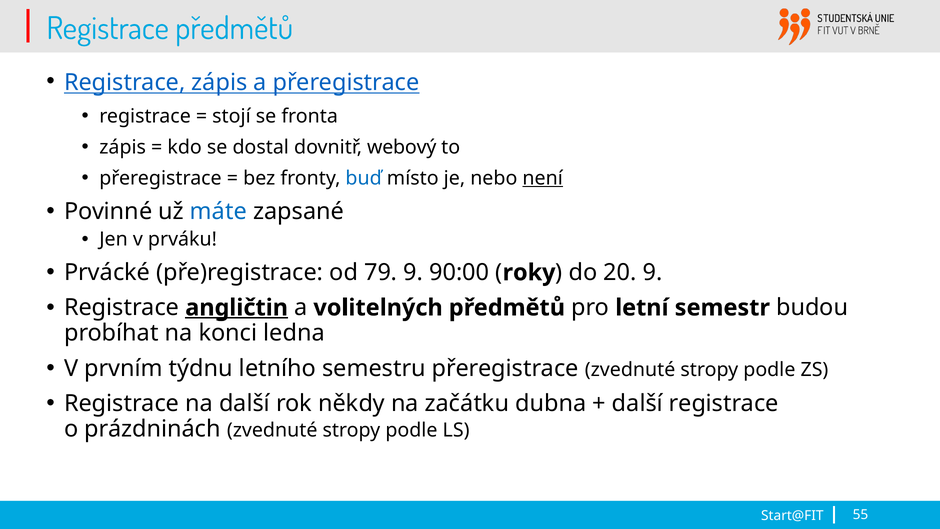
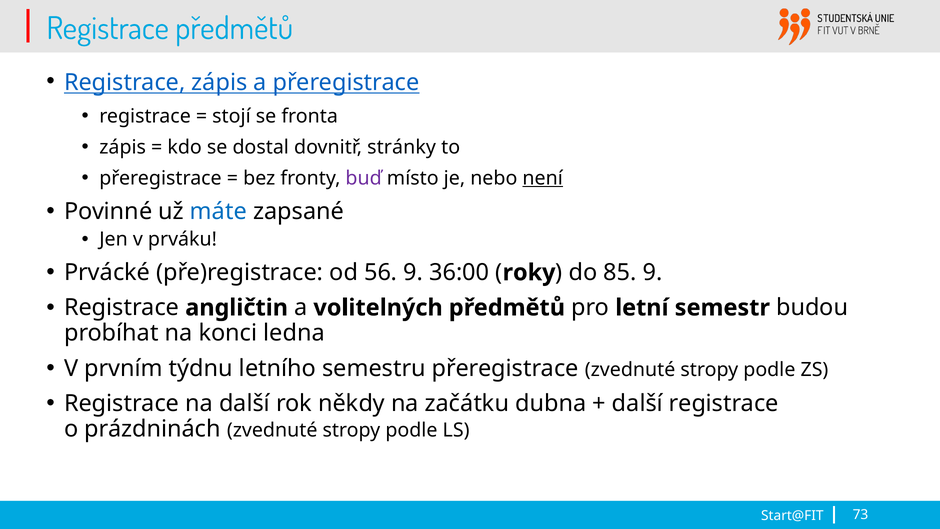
webový: webový -> stránky (402, 147)
buď colour: blue -> purple (364, 178)
79: 79 -> 56 (381, 272)
90:00: 90:00 -> 36:00 (459, 272)
20: 20 -> 85 (620, 272)
angličtin underline: present -> none (237, 308)
55: 55 -> 73 (860, 514)
